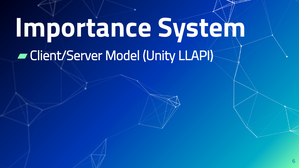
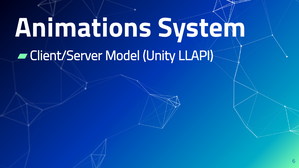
Importance: Importance -> Animations (83, 28)
